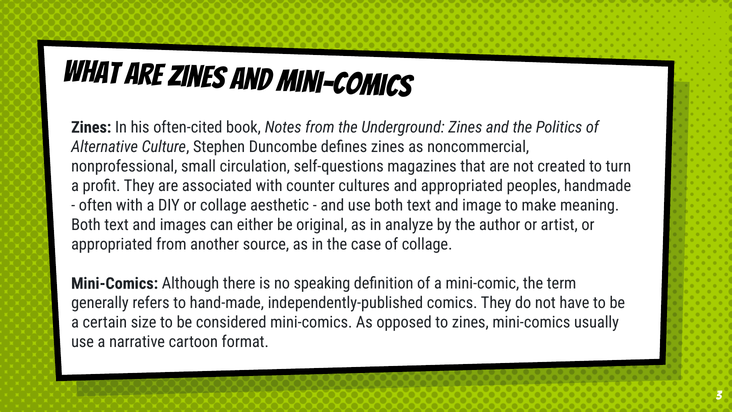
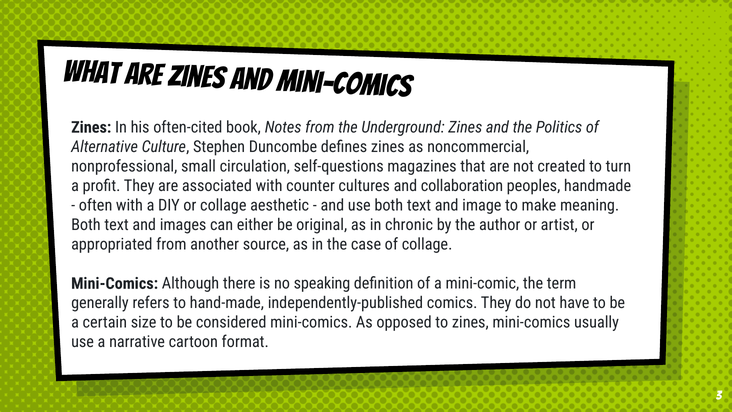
and appropriated: appropriated -> collaboration (462, 186)
analyze: analyze -> chronic (409, 225)
